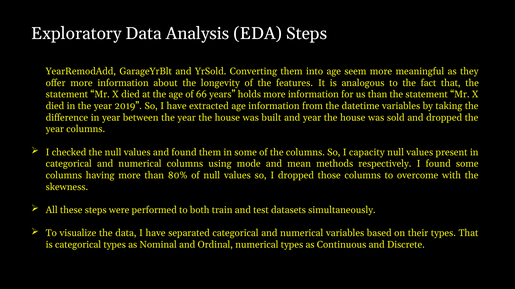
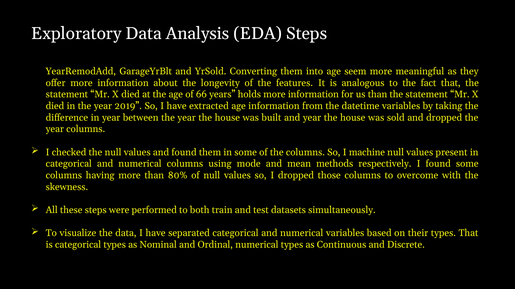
capacity: capacity -> machine (367, 153)
